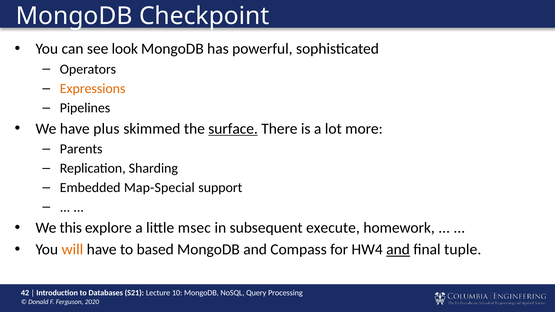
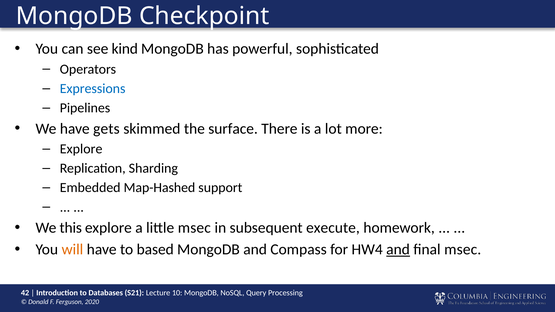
look: look -> kind (125, 49)
Expressions colour: orange -> blue (93, 89)
plus: plus -> gets (106, 129)
surface underline: present -> none (233, 129)
Parents: Parents -> Explore (81, 149)
Map-Special: Map-Special -> Map-Hashed (159, 188)
final tuple: tuple -> msec (463, 250)
